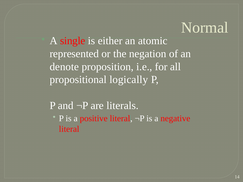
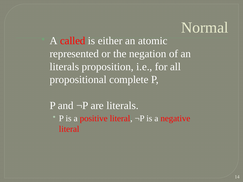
single: single -> called (73, 41)
denote: denote -> literals (64, 67)
logically: logically -> complete (129, 80)
